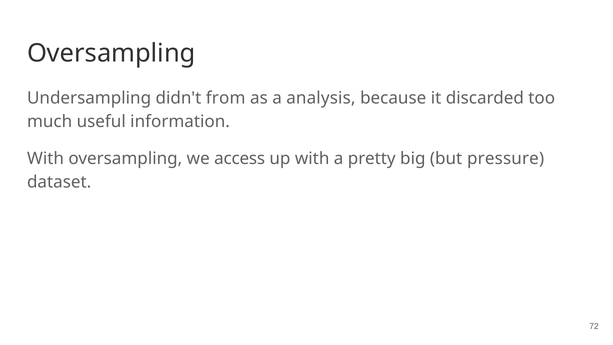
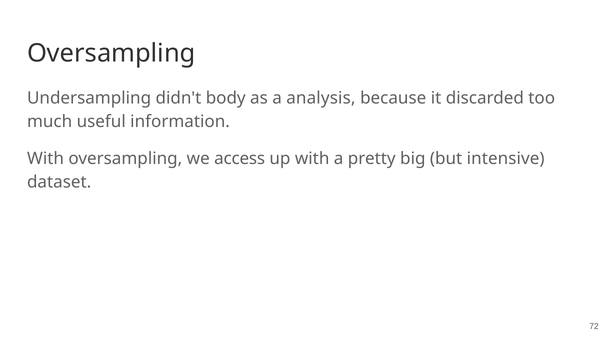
from: from -> body (226, 98)
pressure: pressure -> intensive (506, 158)
